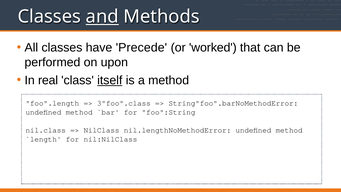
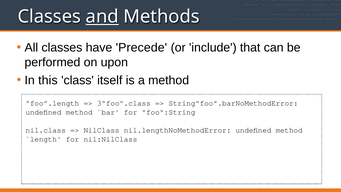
worked: worked -> include (213, 48)
real: real -> this (48, 80)
itself underline: present -> none (110, 80)
